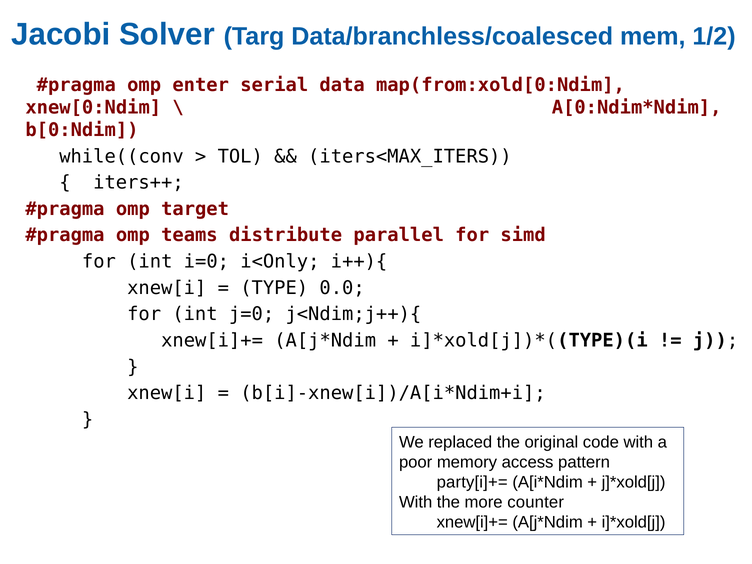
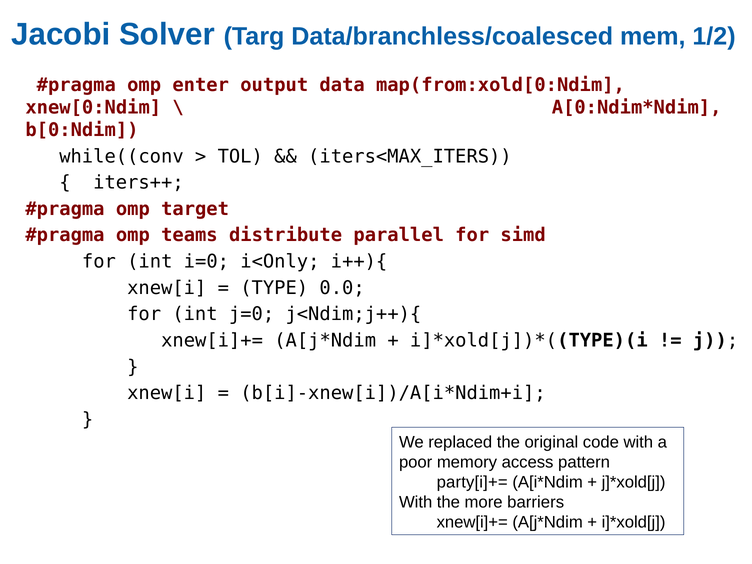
serial: serial -> output (274, 85)
counter: counter -> barriers (536, 502)
